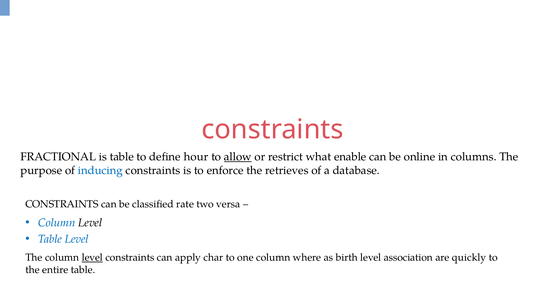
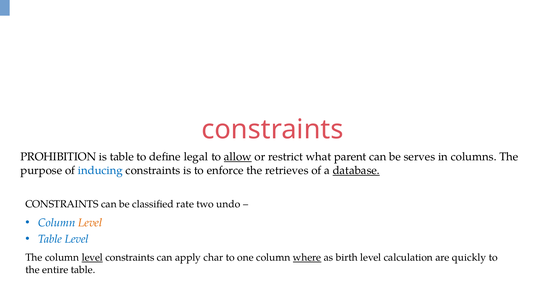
FRACTIONAL: FRACTIONAL -> PROHIBITION (58, 157)
hour: hour -> legal (196, 157)
enable: enable -> parent (350, 157)
online: online -> serves (420, 157)
database underline: none -> present (356, 170)
versa: versa -> undo (228, 204)
Level colour: black -> orange (90, 222)
where underline: none -> present (307, 257)
association: association -> calculation (408, 257)
